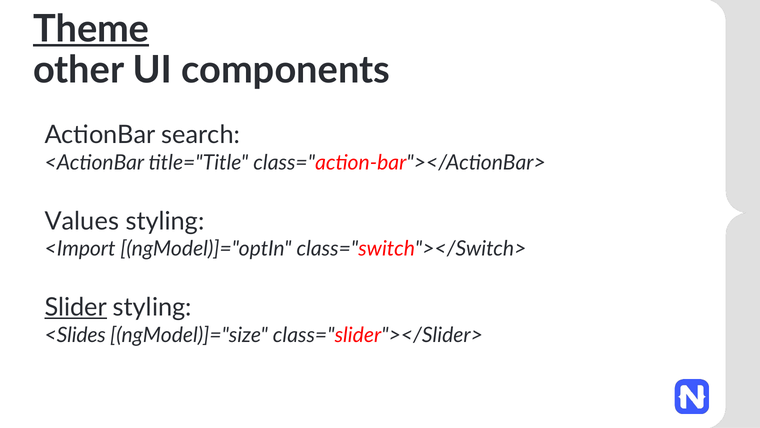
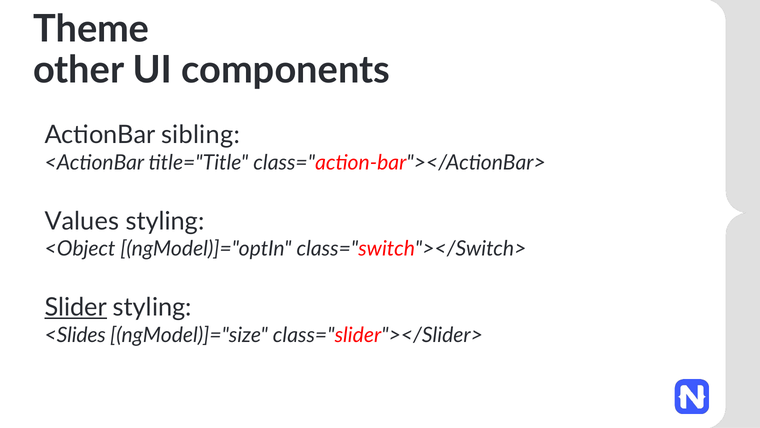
Theme underline: present -> none (91, 29)
search: search -> sibling (201, 135)
<Import: <Import -> <Object (80, 249)
